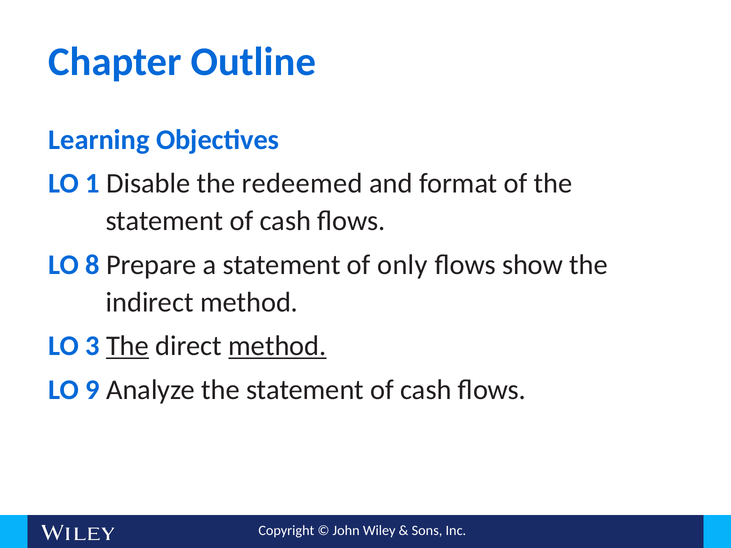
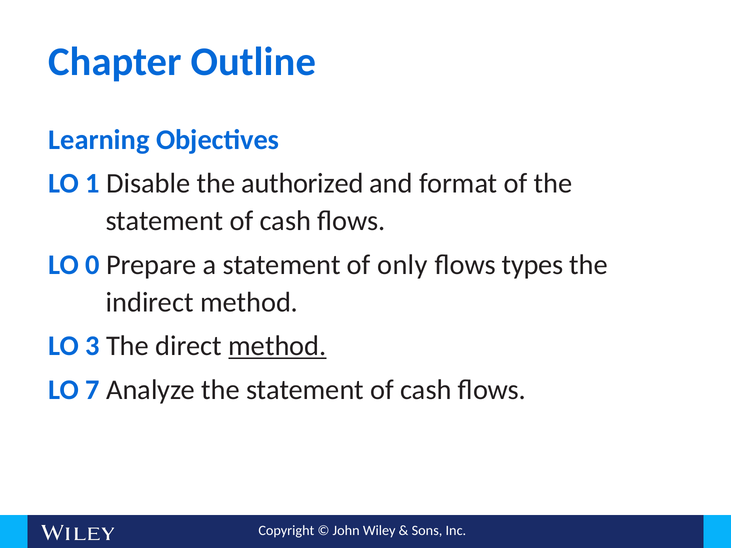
redeemed: redeemed -> authorized (302, 184)
8: 8 -> 0 (93, 265)
show: show -> types (533, 265)
The underline: present -> none (128, 346)
9: 9 -> 7 (93, 390)
